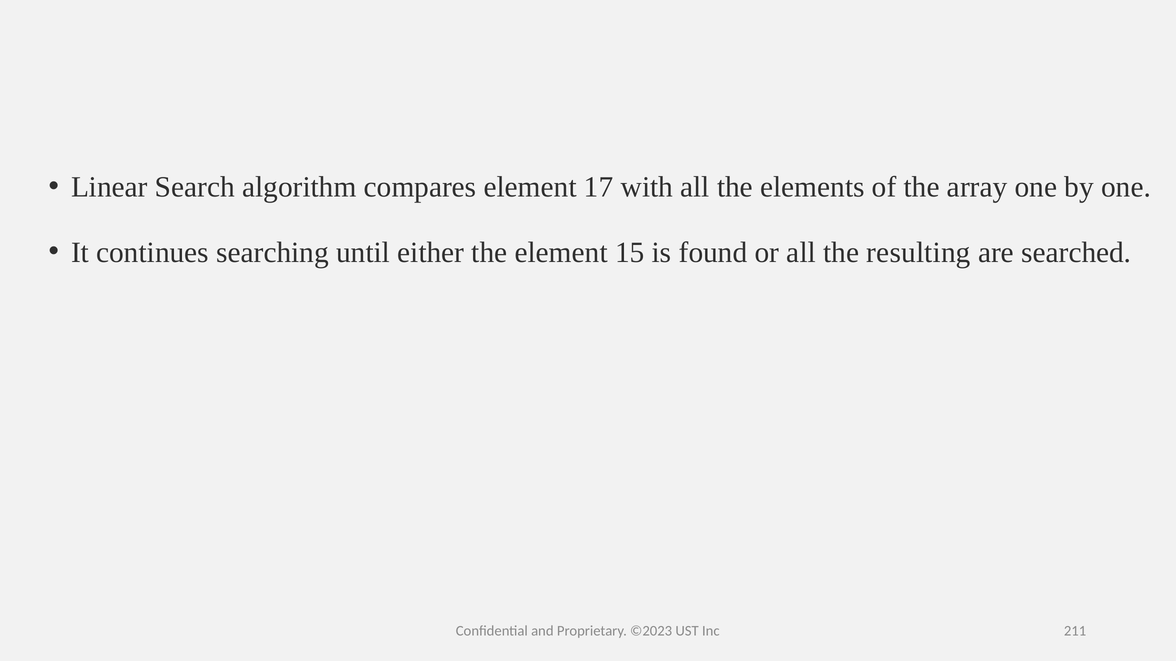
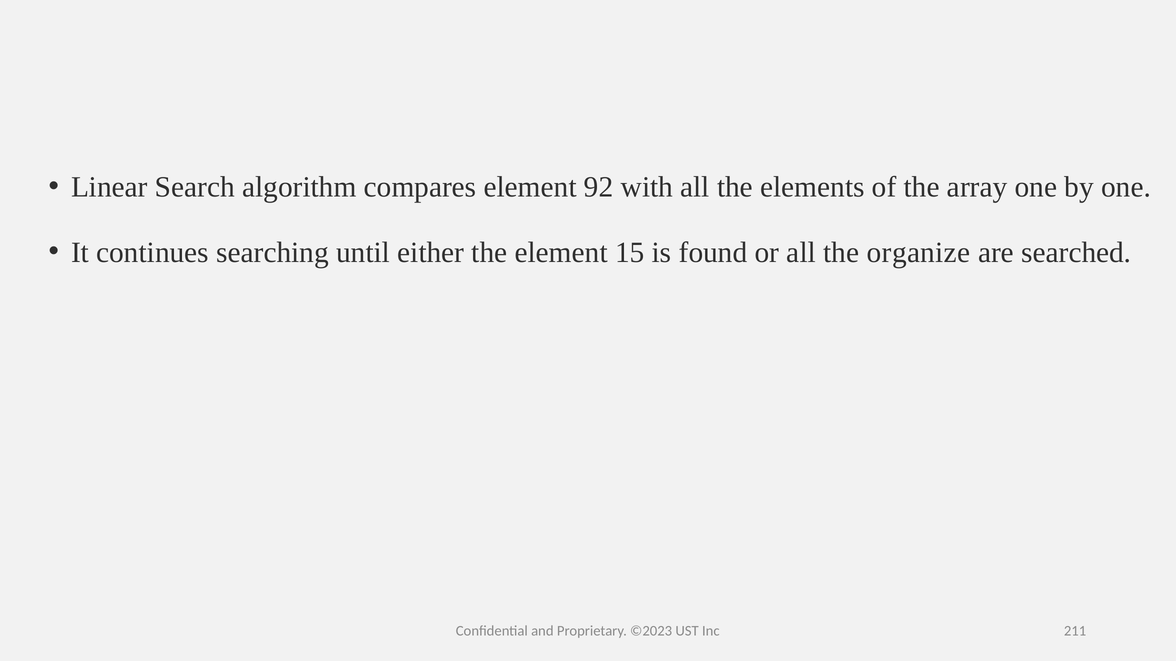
17: 17 -> 92 (599, 187)
resulting: resulting -> organize (919, 252)
